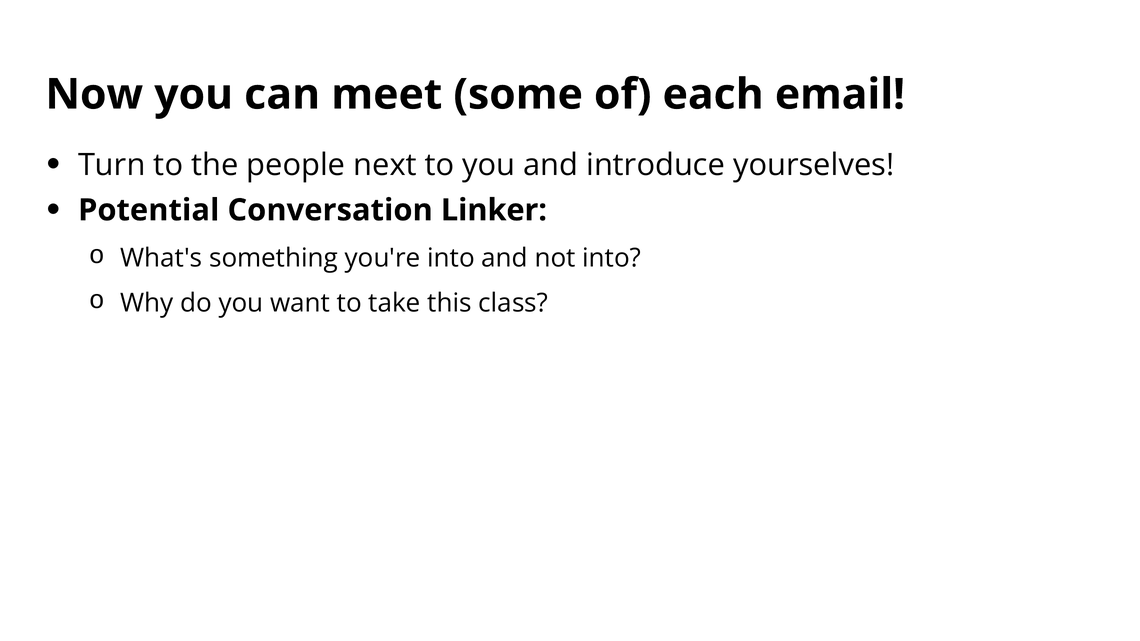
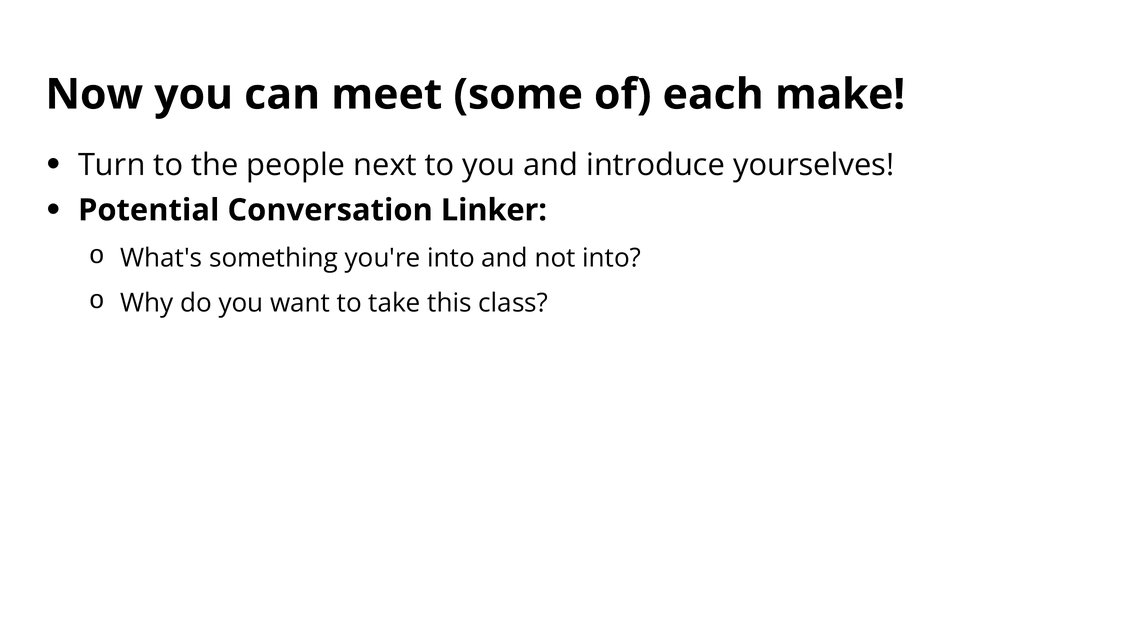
email: email -> make (840, 95)
